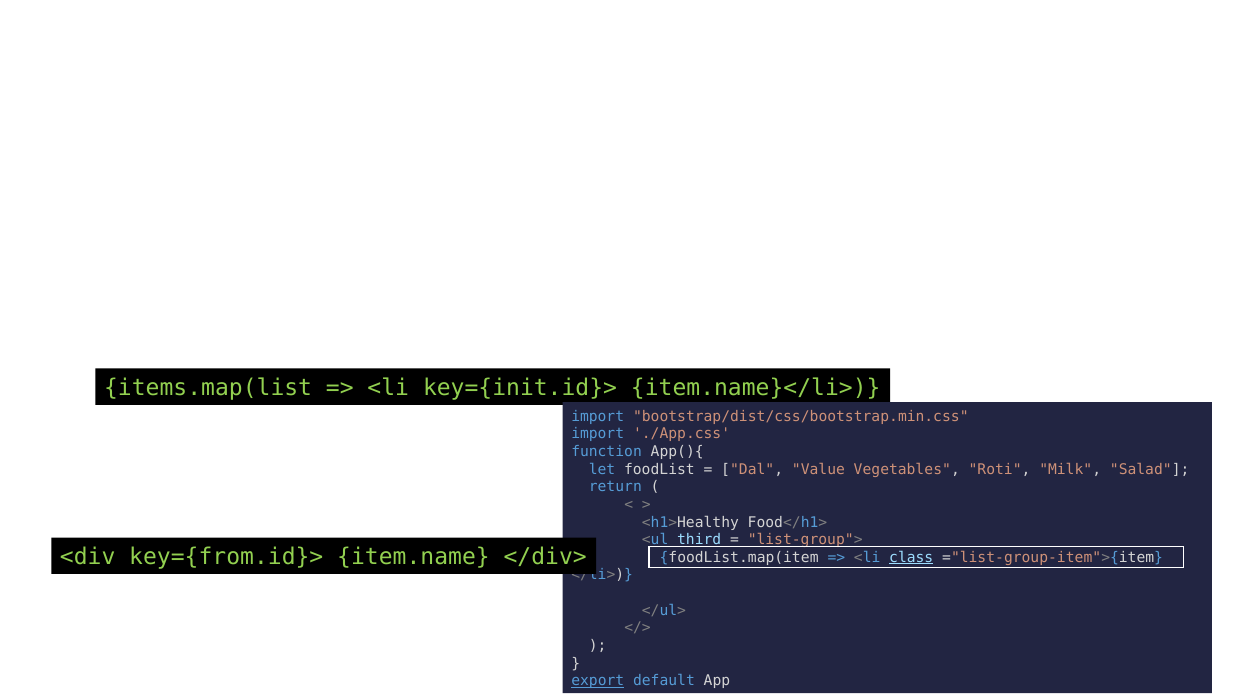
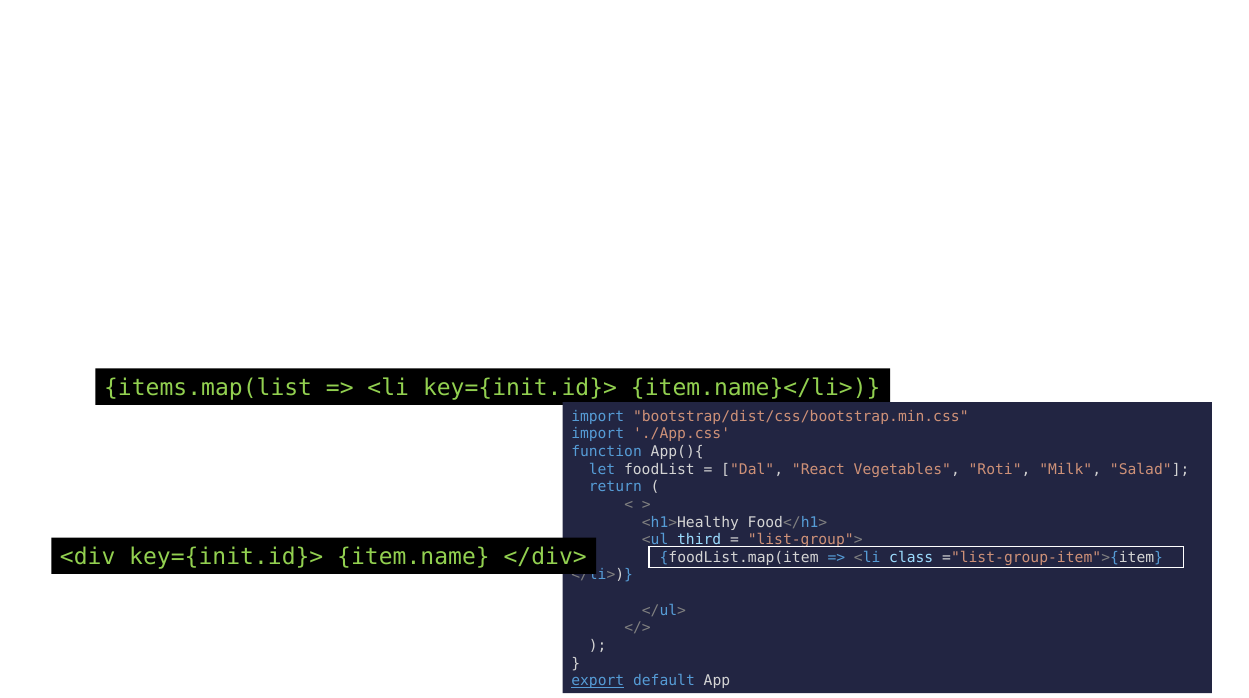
Value: Value -> React (818, 469)
<div key={from.id}>: key={from.id}> -> key={init.id}> (226, 557)
class underline: present -> none (911, 557)
